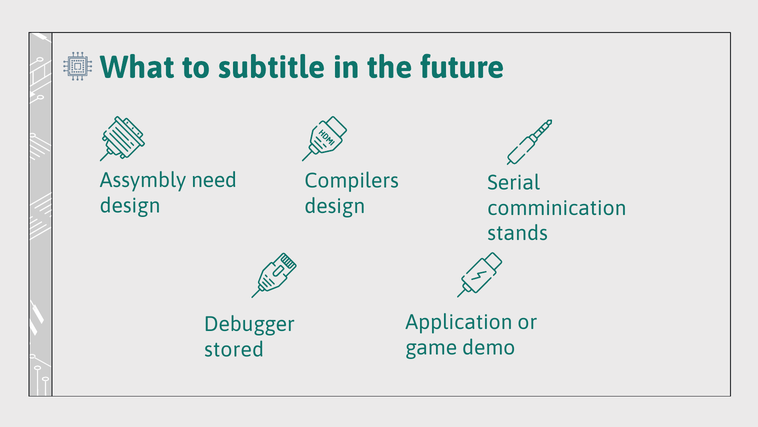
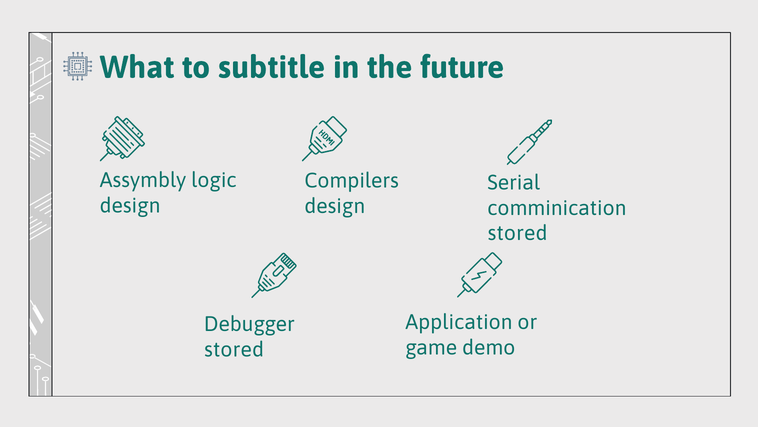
need: need -> logic (214, 180)
stands: stands -> stored (518, 233)
